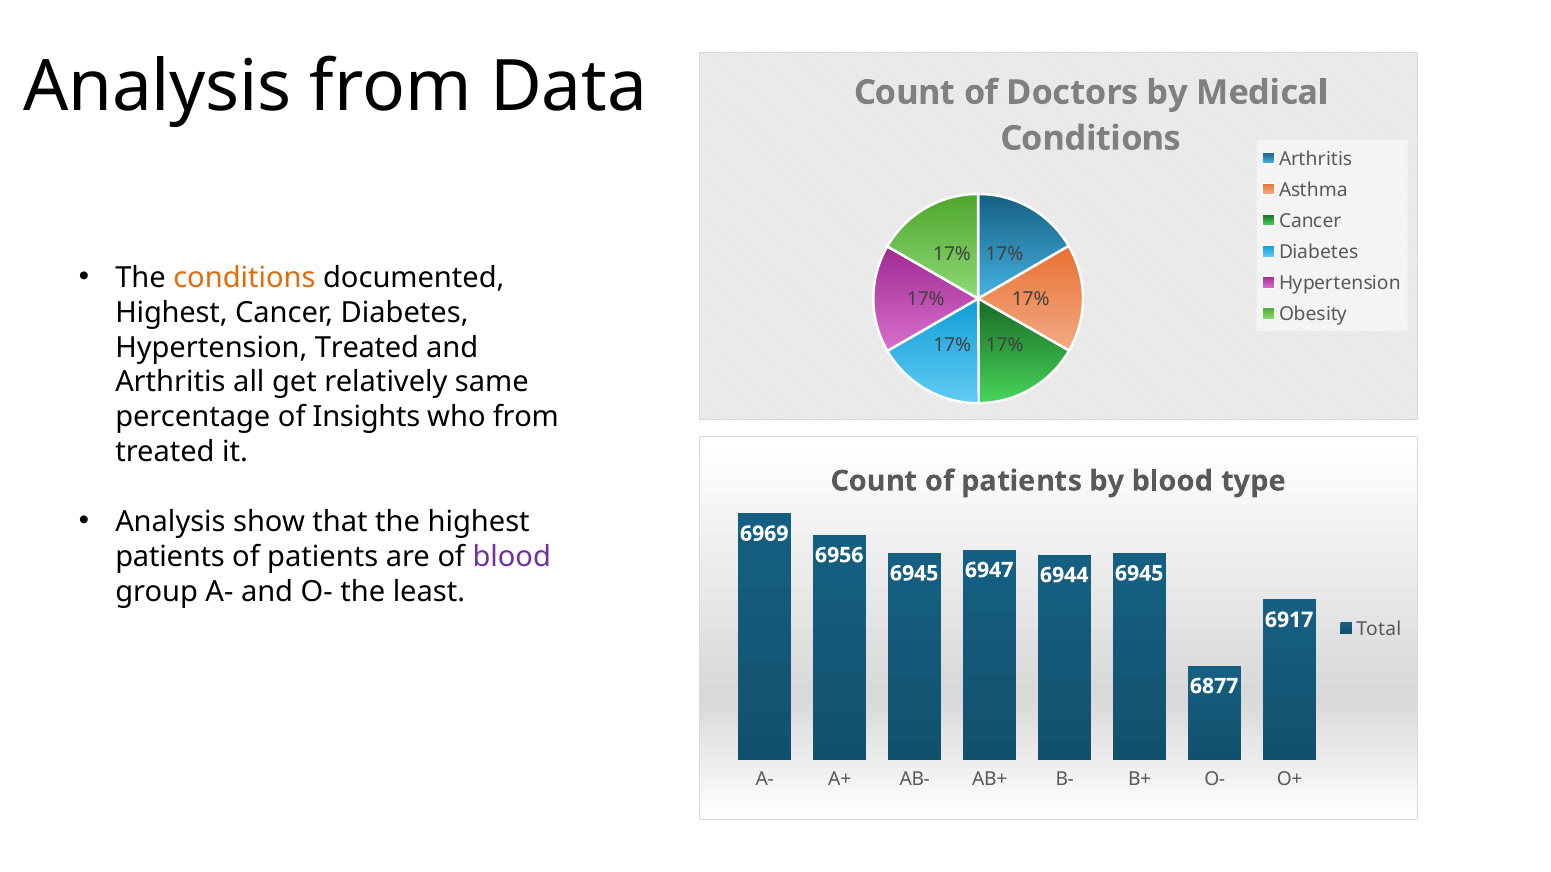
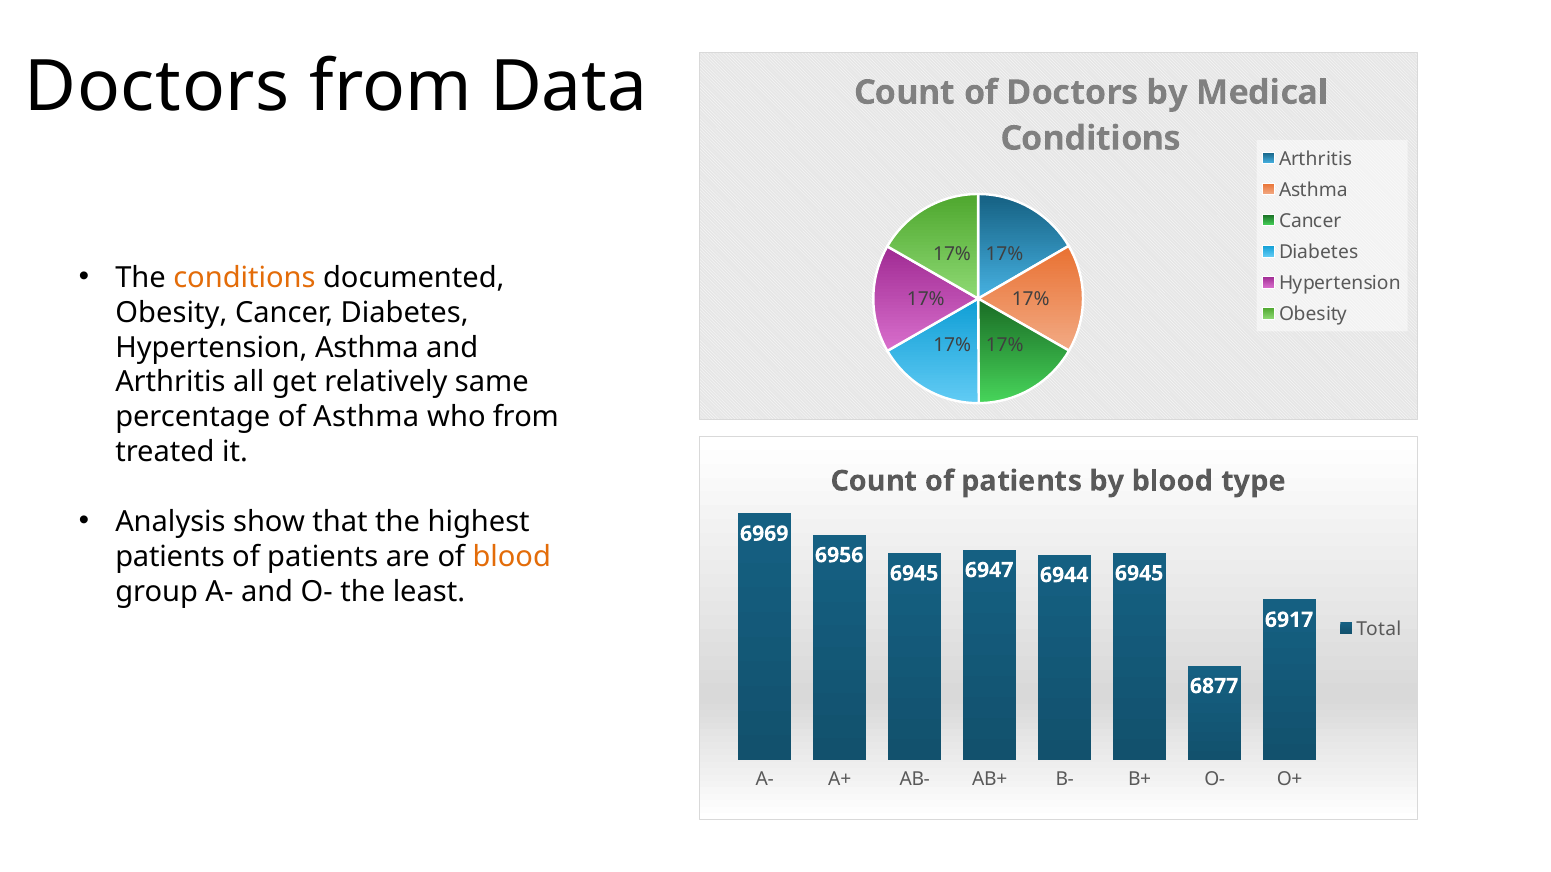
Analysis: Analysis -> Doctors (157, 87)
Highest: Highest -> Obesity (171, 313)
Hypertension Treated: Treated -> Asthma (367, 348)
of Insights: Insights -> Asthma (366, 417)
blood colour: purple -> orange (512, 557)
